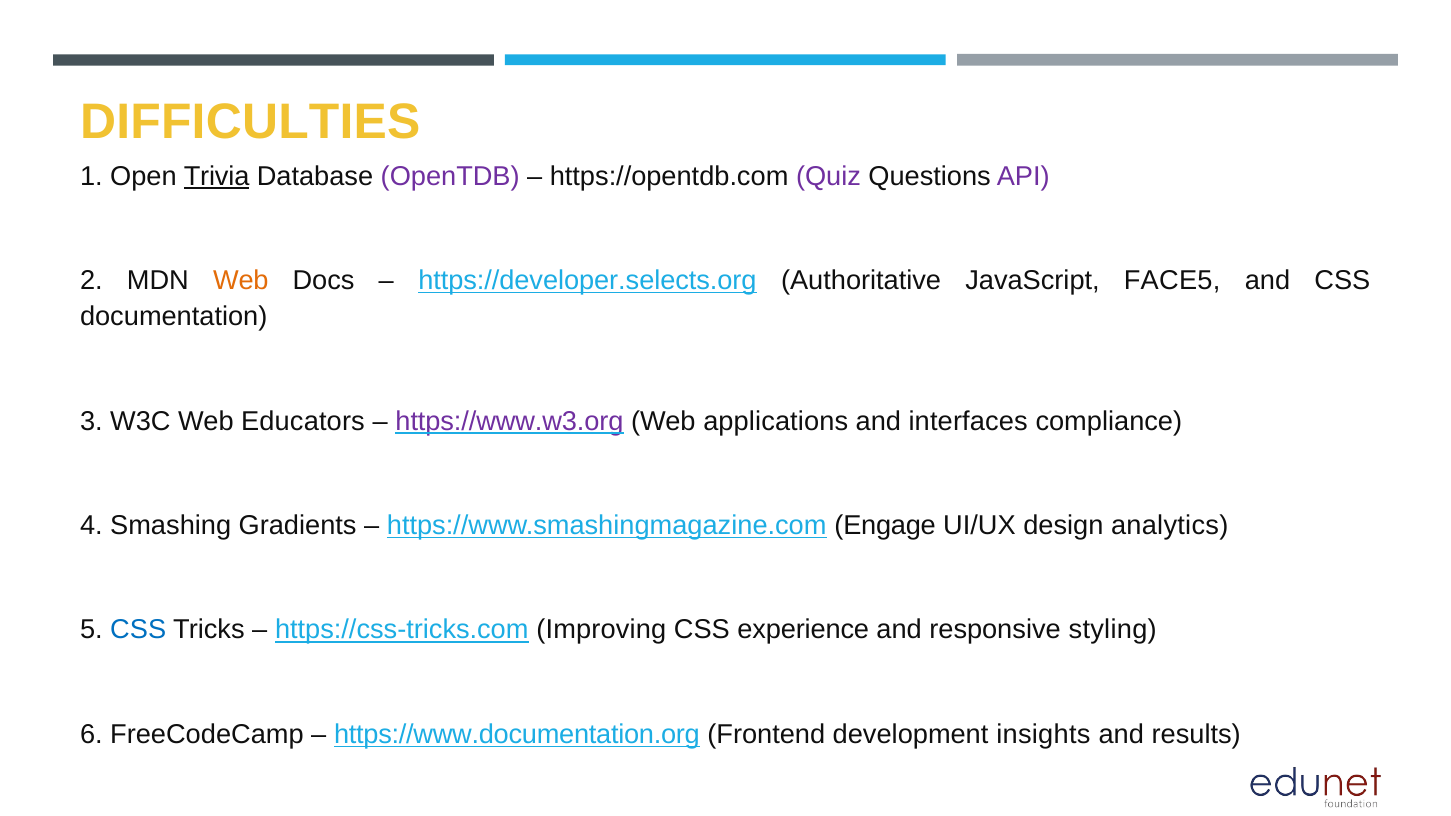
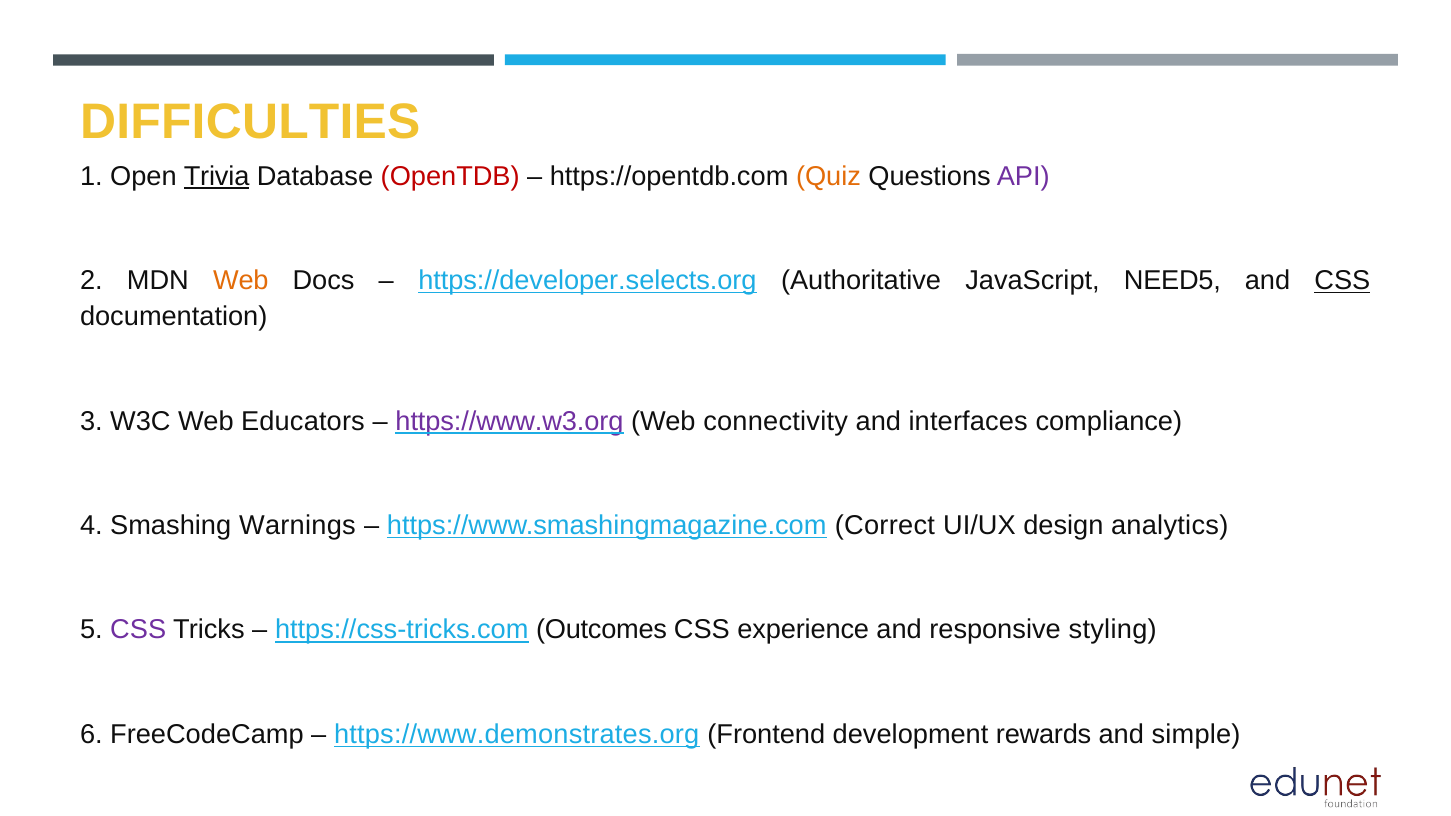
OpenTDB colour: purple -> red (450, 176)
Quiz colour: purple -> orange (828, 176)
FACE5: FACE5 -> NEED5 (1172, 281)
CSS underline: none -> present (1342, 281)
applications: applications -> connectivity (776, 421)
Gradients: Gradients -> Warnings (297, 526)
Engage: Engage -> Correct (885, 526)
CSS colour: blue -> purple (138, 630)
Improving: Improving -> Outcomes (602, 630)
https://www.documentation.org: https://www.documentation.org -> https://www.demonstrates.org (517, 734)
insights: insights -> rewards (1044, 734)
results: results -> simple (1196, 734)
